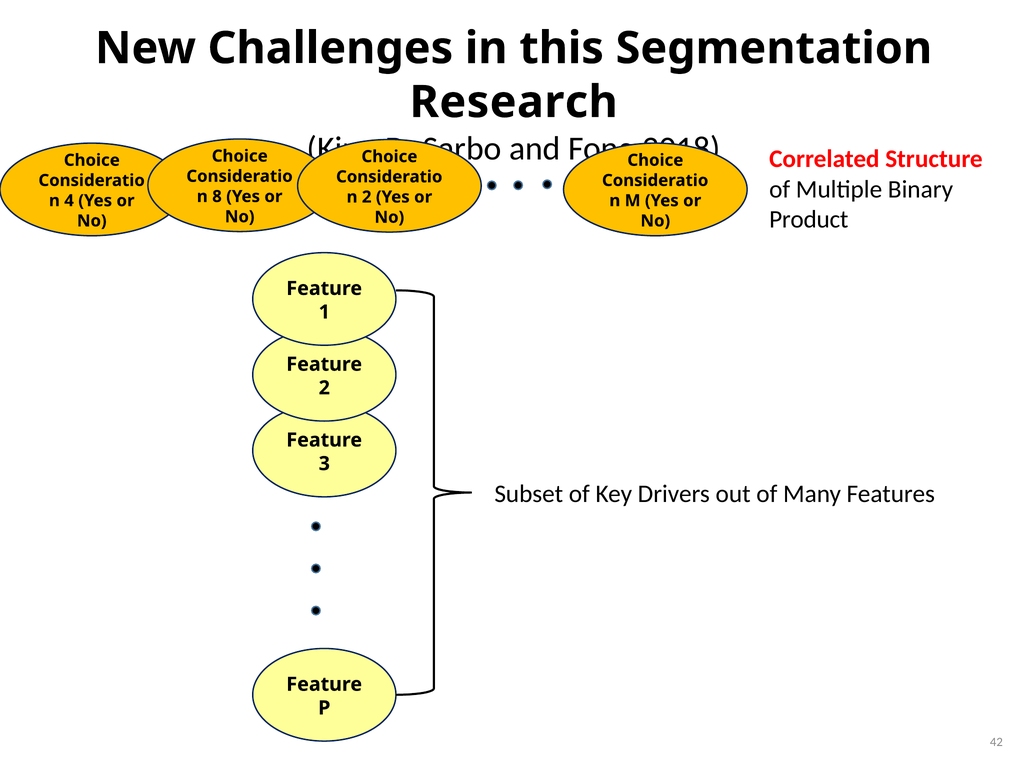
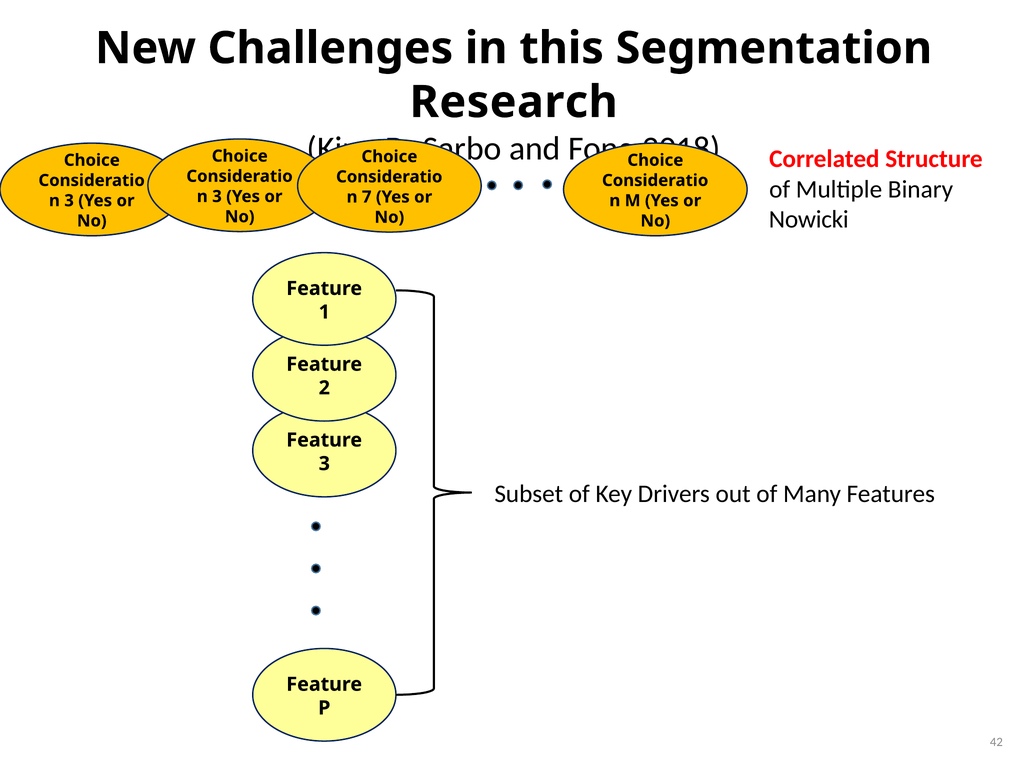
8: 8 -> 3 (217, 197)
2: 2 -> 7 (367, 197)
4: 4 -> 3 (69, 201)
Product: Product -> Nowicki (809, 220)
